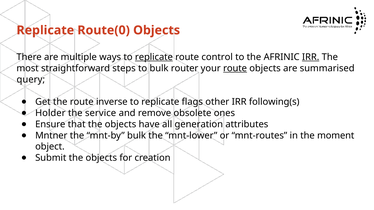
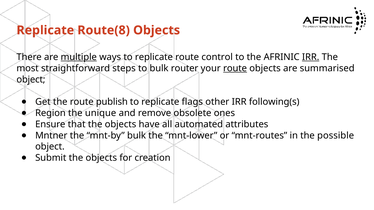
Route(0: Route(0 -> Route(8 (104, 30)
multiple underline: none -> present (79, 57)
replicate underline: present -> none (154, 57)
query: query -> object (31, 80)
inverse: inverse -> publish (112, 102)
Holder: Holder -> Region (50, 113)
service: service -> unique (101, 113)
generation: generation -> automated (199, 124)
moment: moment -> possible (336, 136)
